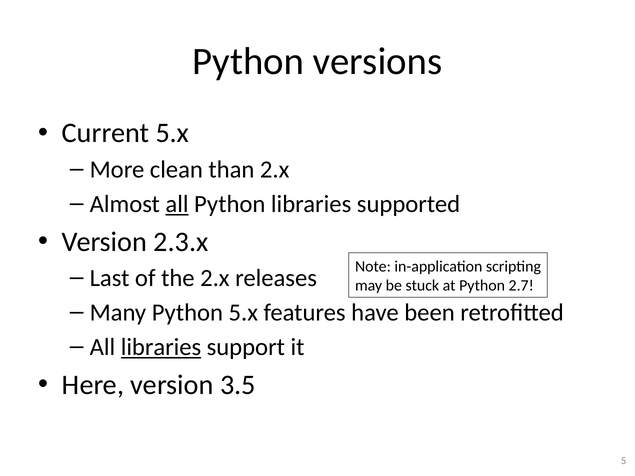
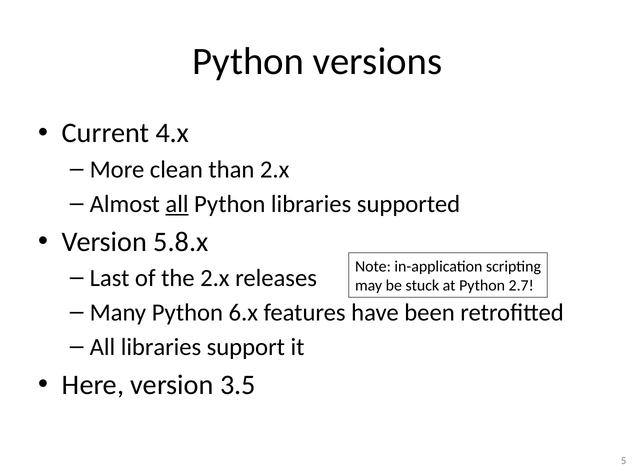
Current 5.x: 5.x -> 4.x (172, 133)
2.3.x: 2.3.x -> 5.8.x (181, 242)
Python 5.x: 5.x -> 6.x (243, 313)
libraries underline: present -> none (161, 347)
